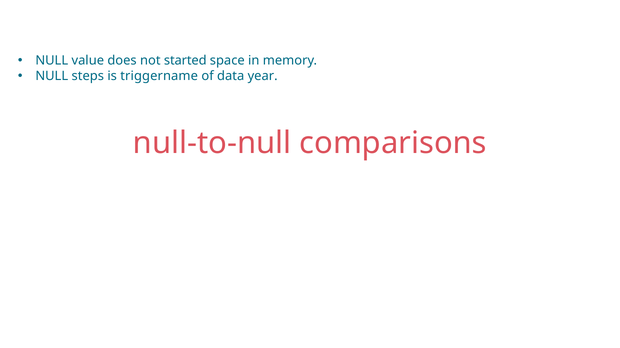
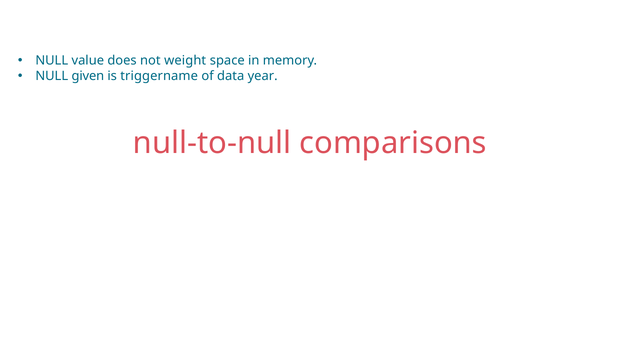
started: started -> weight (185, 61)
steps: steps -> given (88, 76)
